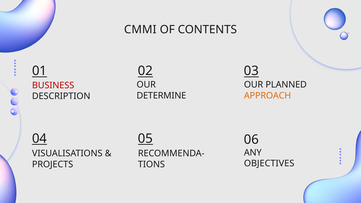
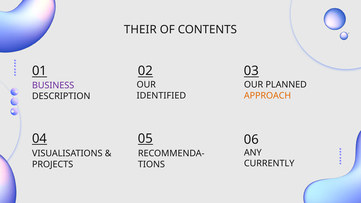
CMMI: CMMI -> THEIR (140, 30)
BUSINESS colour: red -> purple (53, 85)
DETERMINE: DETERMINE -> IDENTIFIED (161, 96)
OBJECTIVES: OBJECTIVES -> CURRENTLY (269, 163)
